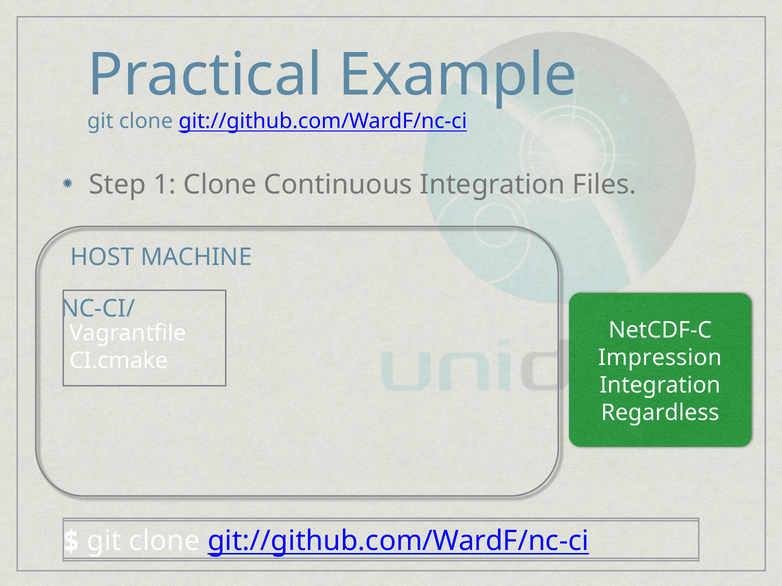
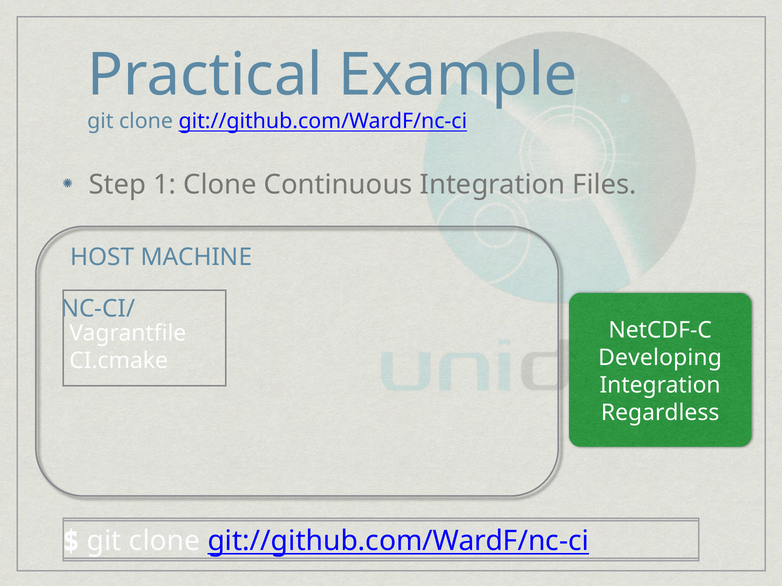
Impression: Impression -> Developing (660, 358)
